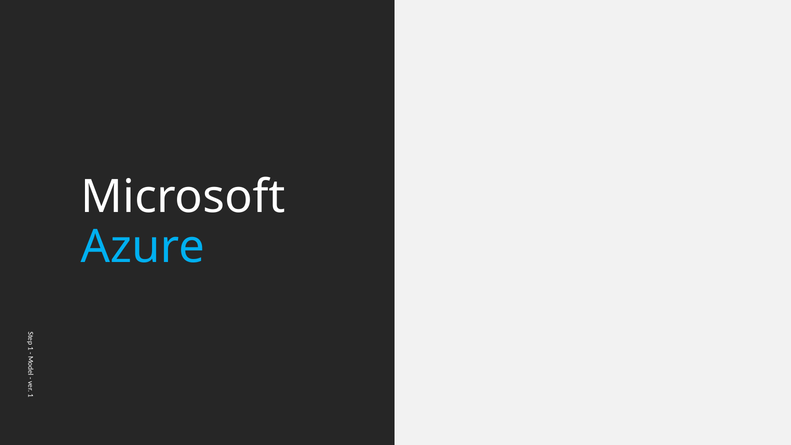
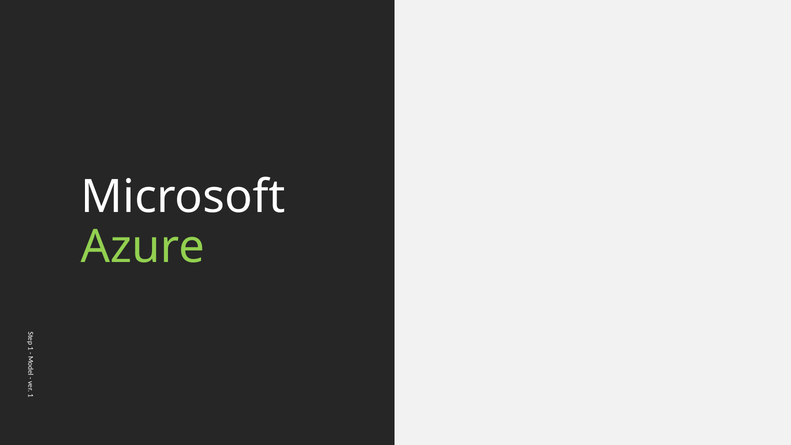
Azure colour: light blue -> light green (143, 247)
